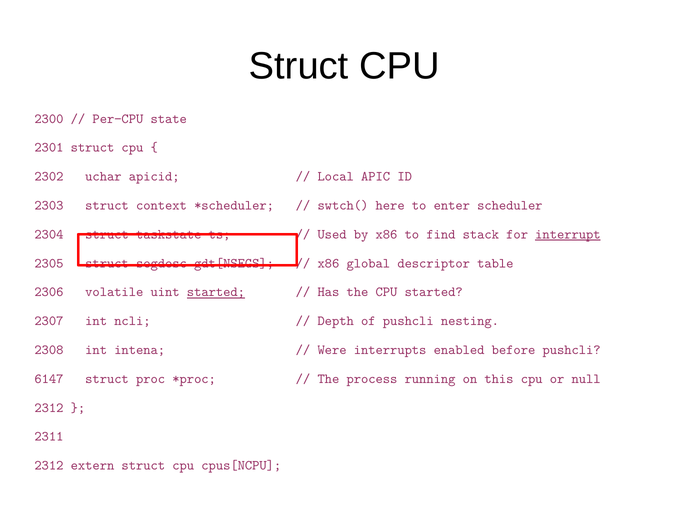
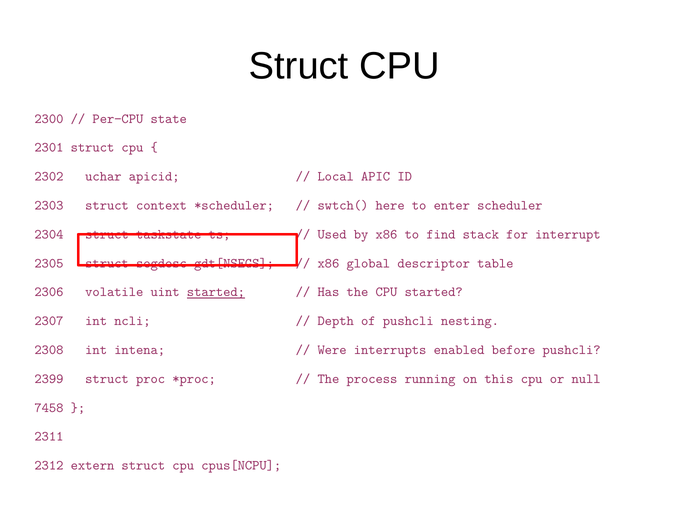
interrupt underline: present -> none (568, 234)
6147: 6147 -> 2399 (49, 379)
2312: 2312 -> 7458 (49, 408)
